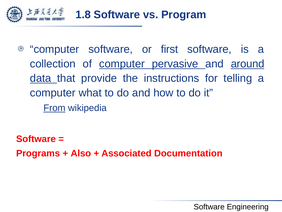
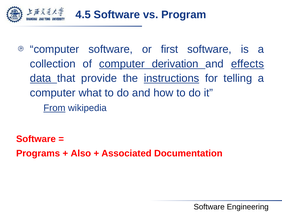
1.8: 1.8 -> 4.5 (83, 15)
pervasive: pervasive -> derivation (175, 64)
around: around -> effects (247, 64)
instructions underline: none -> present (172, 78)
